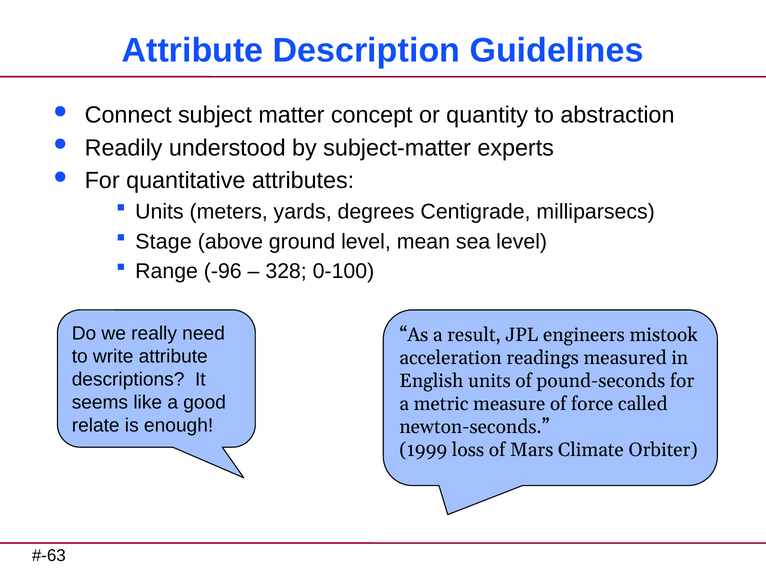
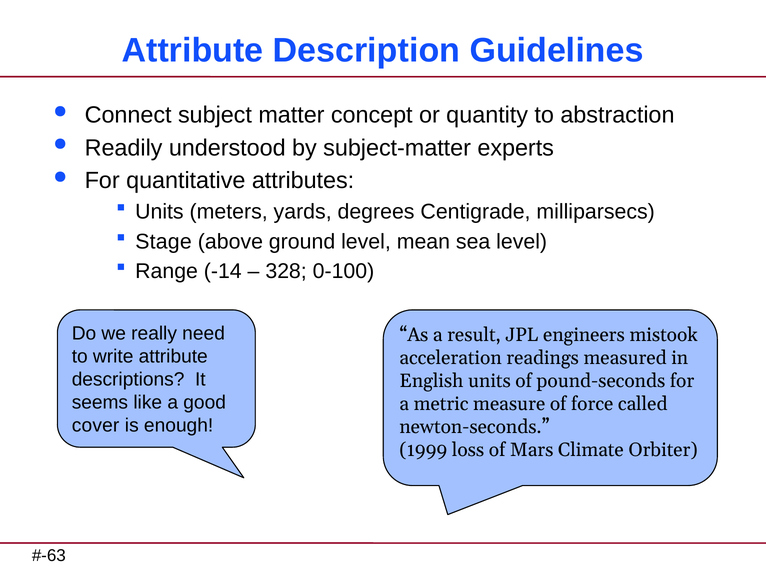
-96: -96 -> -14 (223, 271)
relate: relate -> cover (96, 425)
